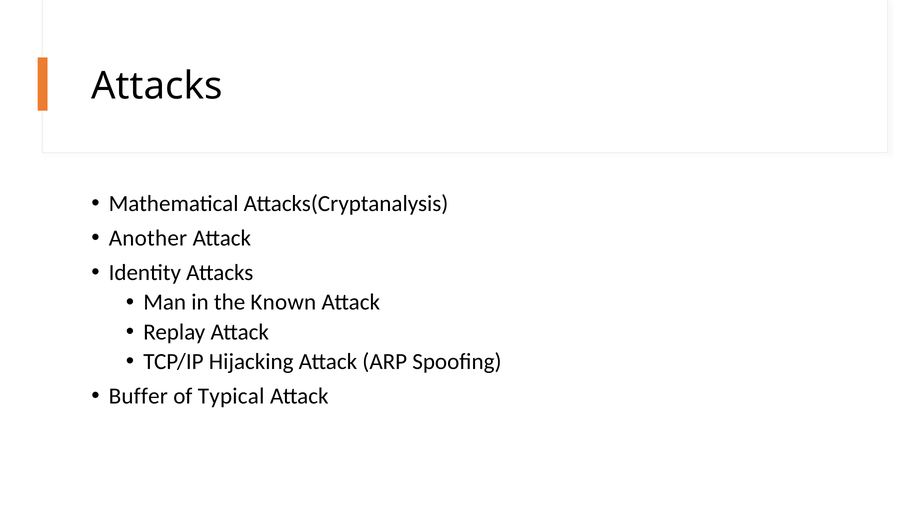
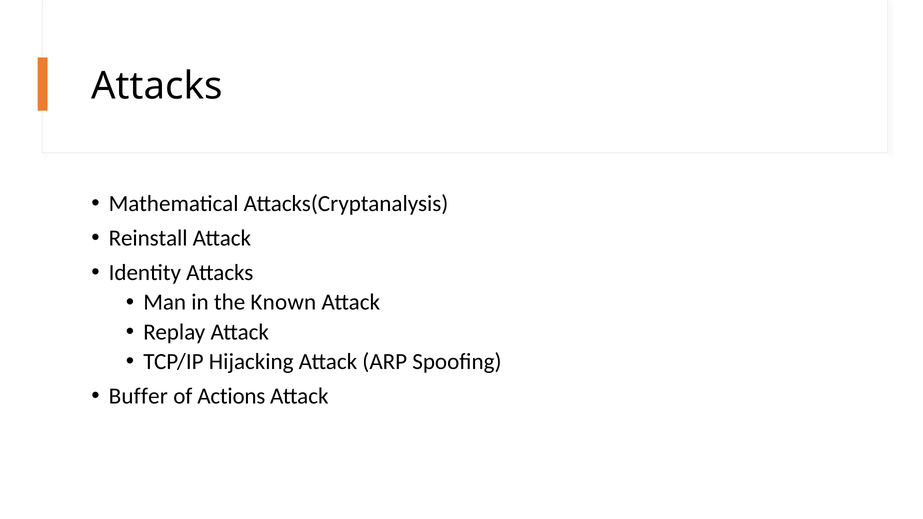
Another: Another -> Reinstall (148, 238)
Typical: Typical -> Actions (231, 396)
